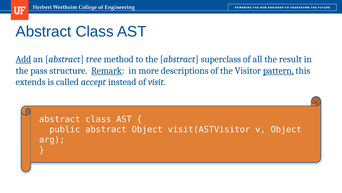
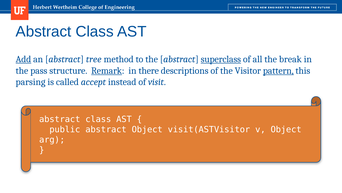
superclass underline: none -> present (221, 59)
result: result -> break (290, 59)
more: more -> there (149, 70)
extends: extends -> parsing (31, 82)
